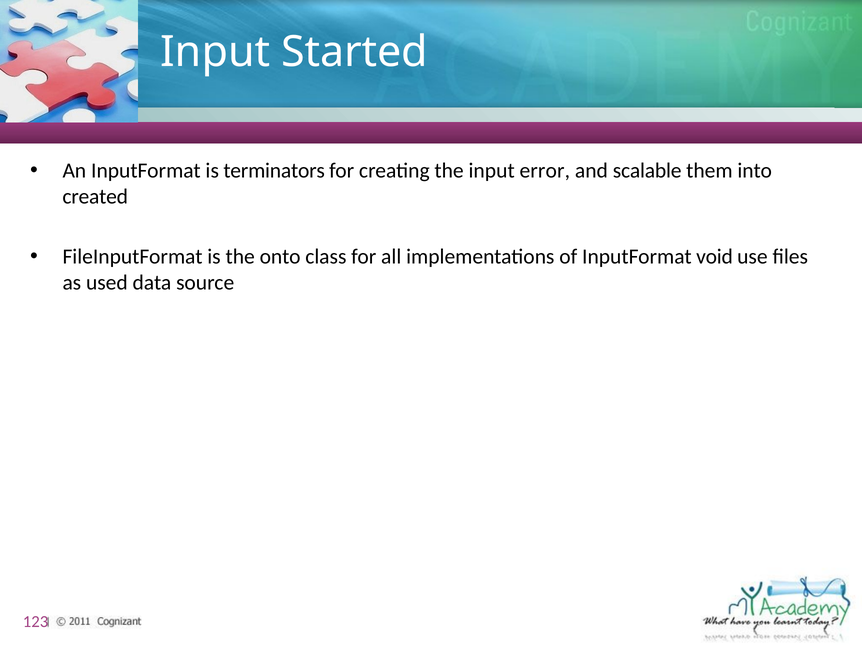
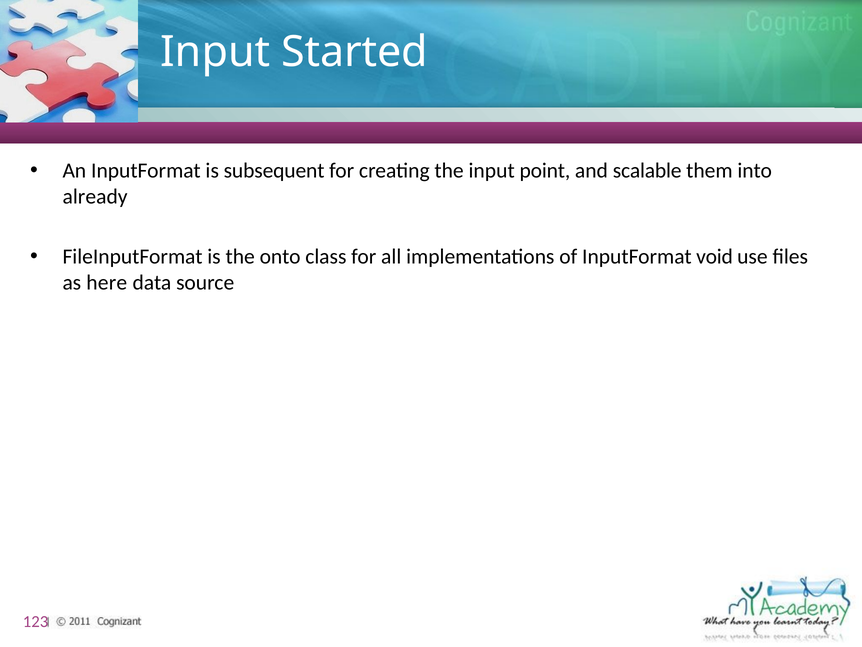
terminators: terminators -> subsequent (274, 170)
error: error -> point (545, 170)
created: created -> already (95, 196)
used: used -> here (107, 283)
